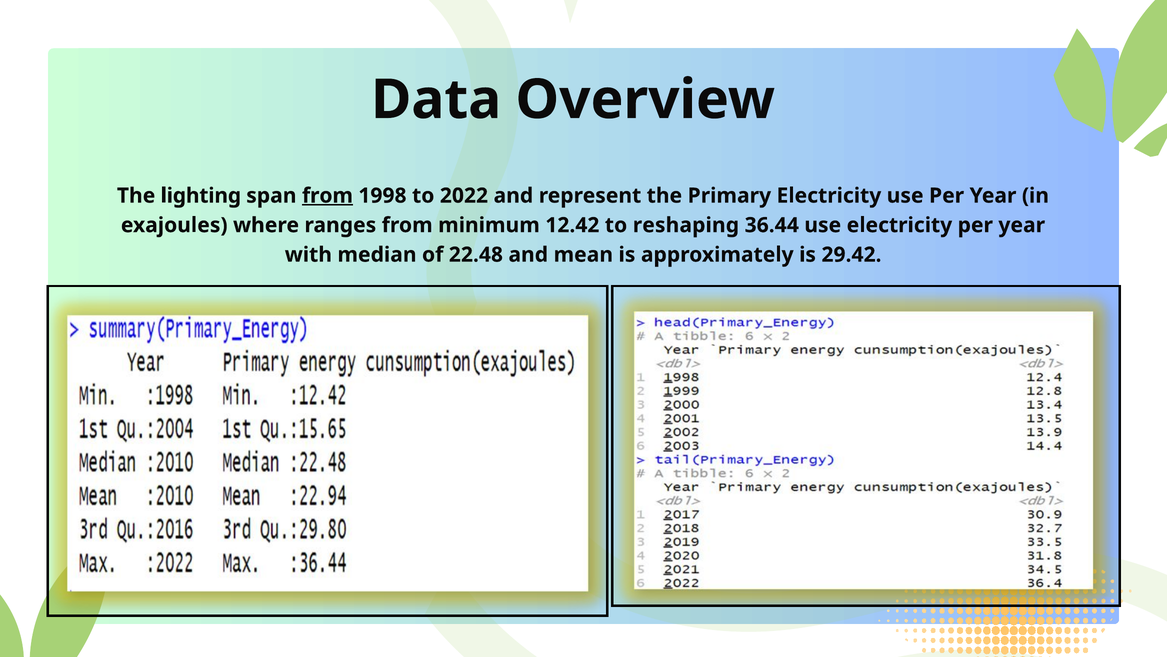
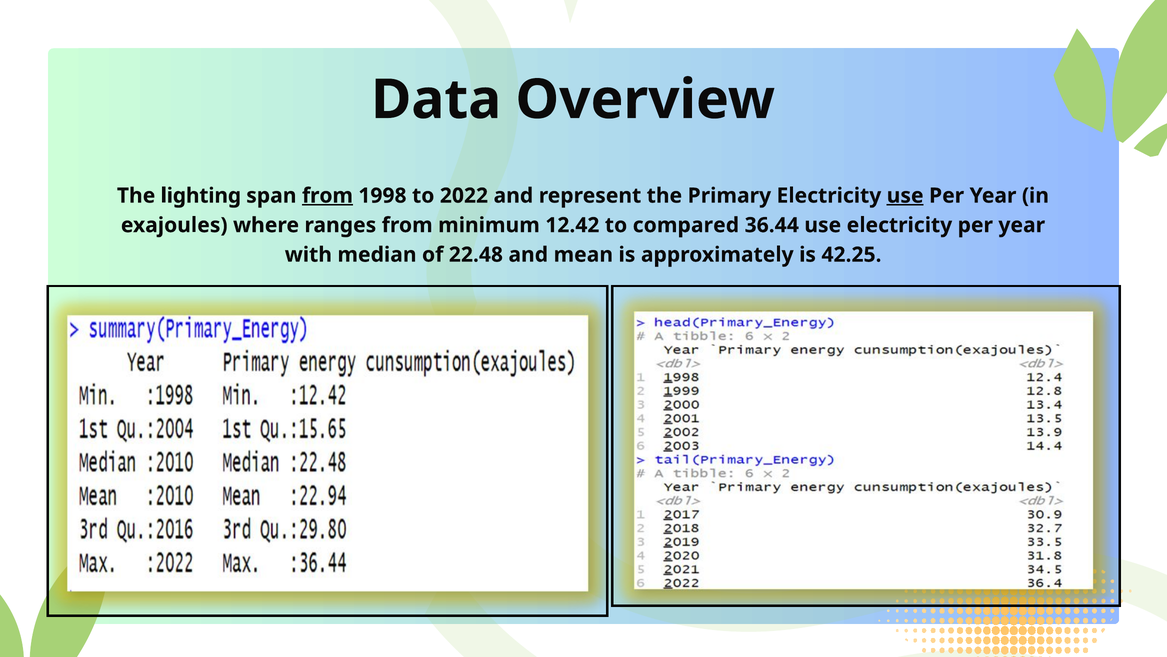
use underline: none -> present (905, 196)
reshaping: reshaping -> compared (686, 225)
29.42: 29.42 -> 42.25 (851, 255)
